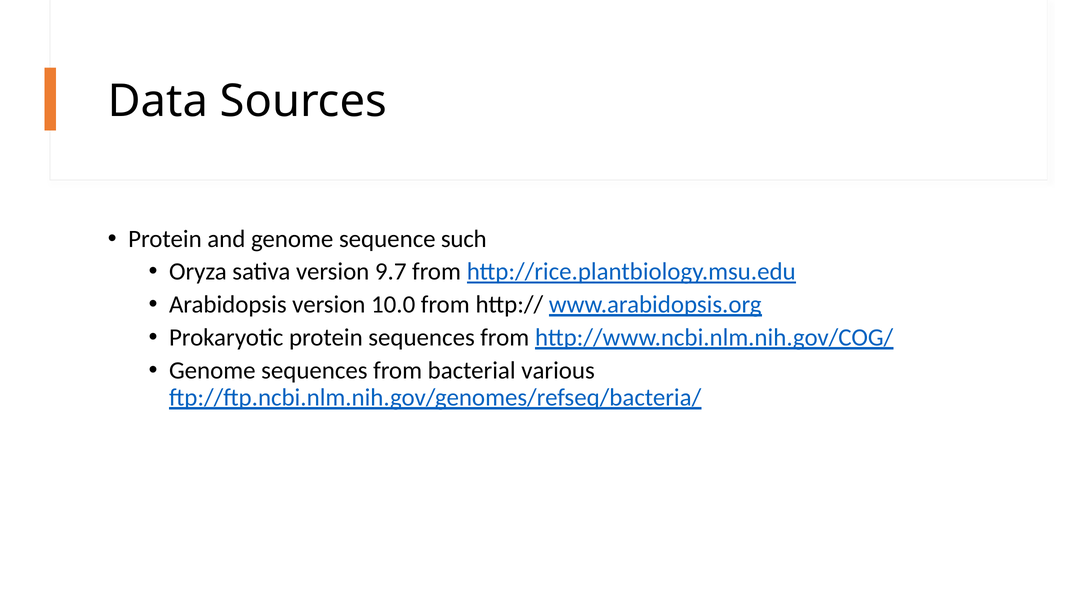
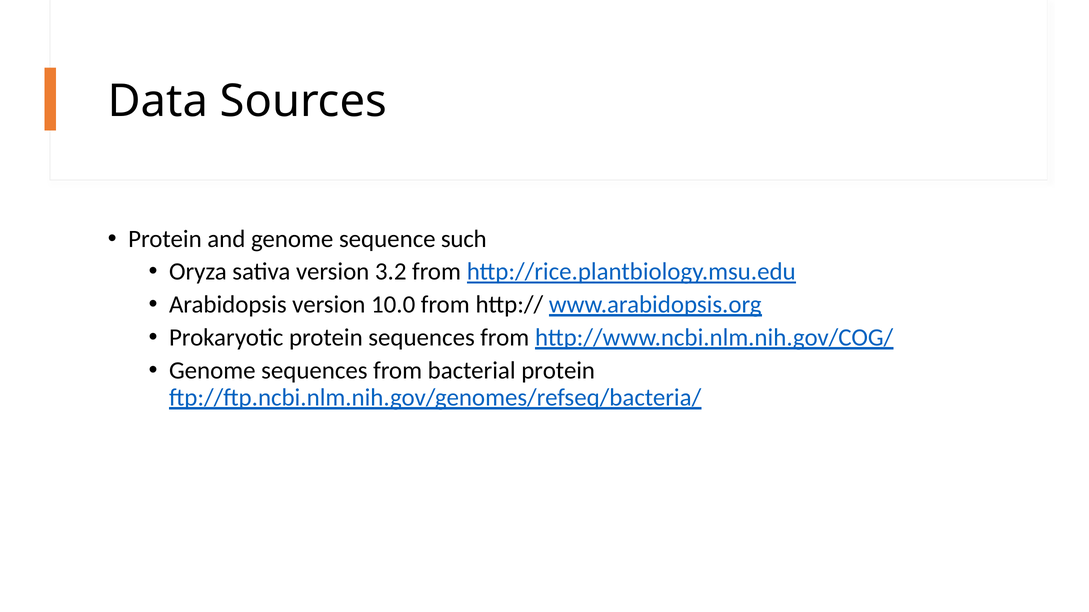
9.7: 9.7 -> 3.2 (391, 272)
bacterial various: various -> protein (558, 371)
